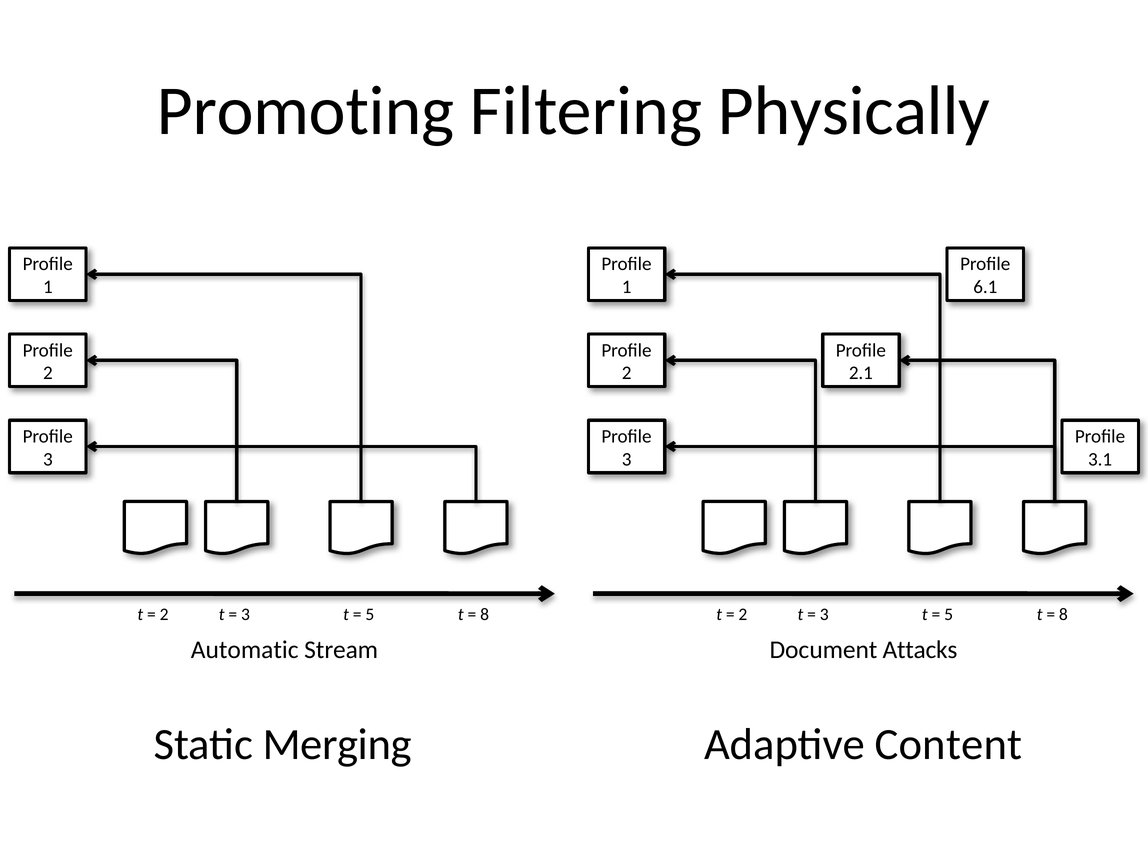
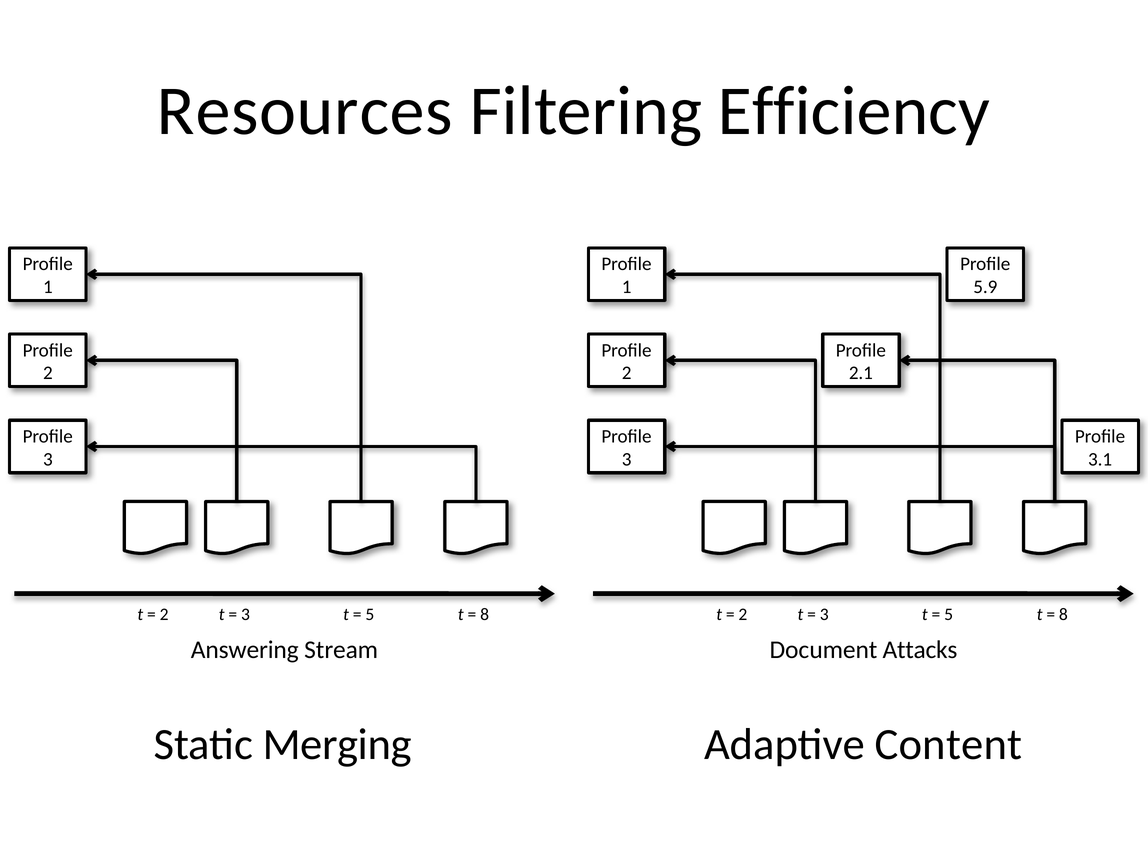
Promoting: Promoting -> Resources (305, 111)
Physically: Physically -> Efficiency (854, 111)
6.1: 6.1 -> 5.9 (985, 287)
Automatic: Automatic -> Answering (245, 650)
